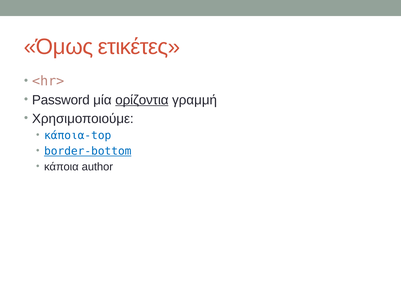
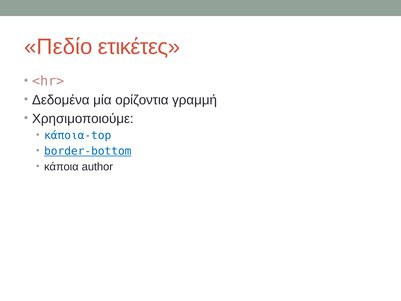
Όμως: Όμως -> Πεδίο (58, 47)
Password: Password -> Δεδομένα (61, 100)
ορίζοντια underline: present -> none (142, 100)
